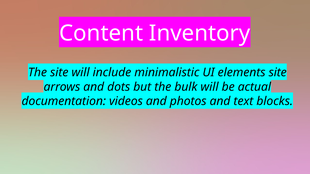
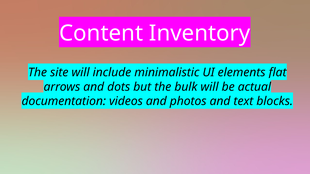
site: site -> flat (278, 73)
